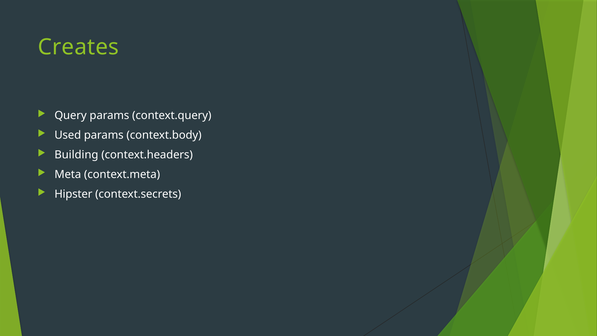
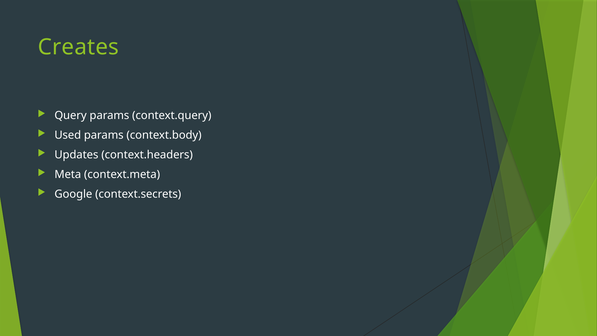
Building: Building -> Updates (76, 155)
Hipster: Hipster -> Google (73, 194)
